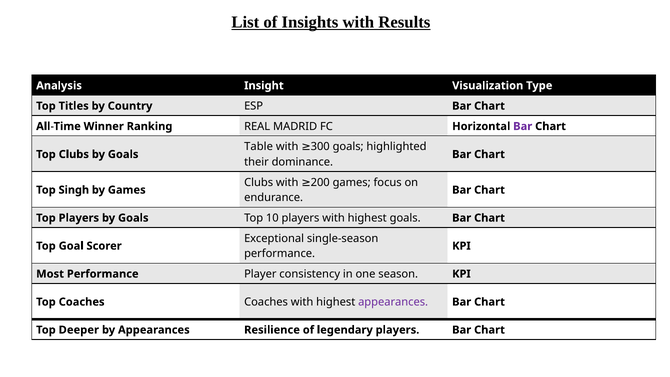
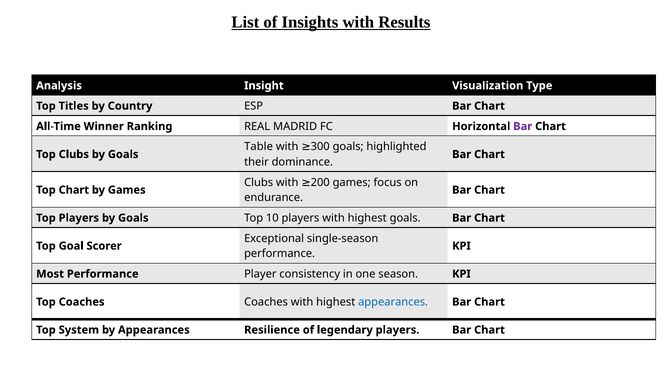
Top Singh: Singh -> Chart (74, 190)
appearances colour: purple -> blue (393, 302)
Deeper: Deeper -> System (79, 330)
